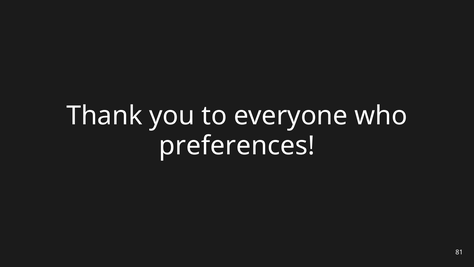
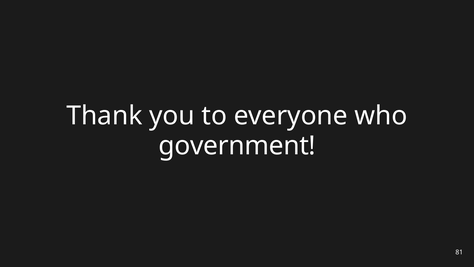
preferences: preferences -> government (237, 146)
